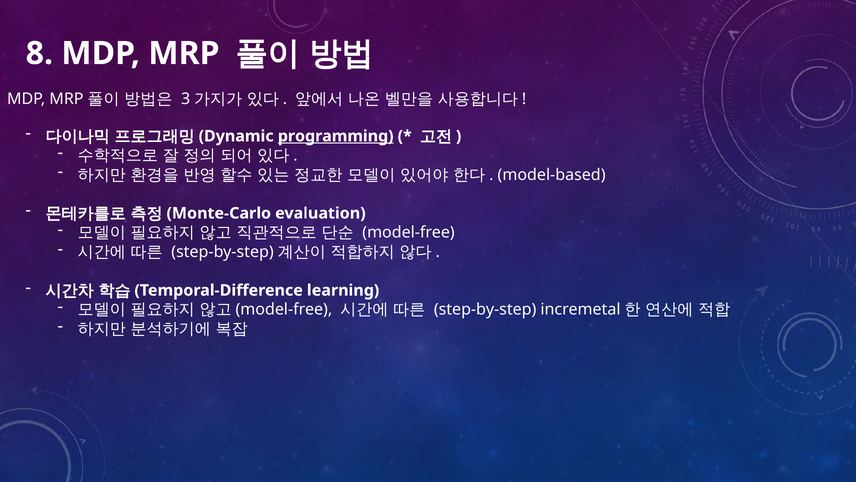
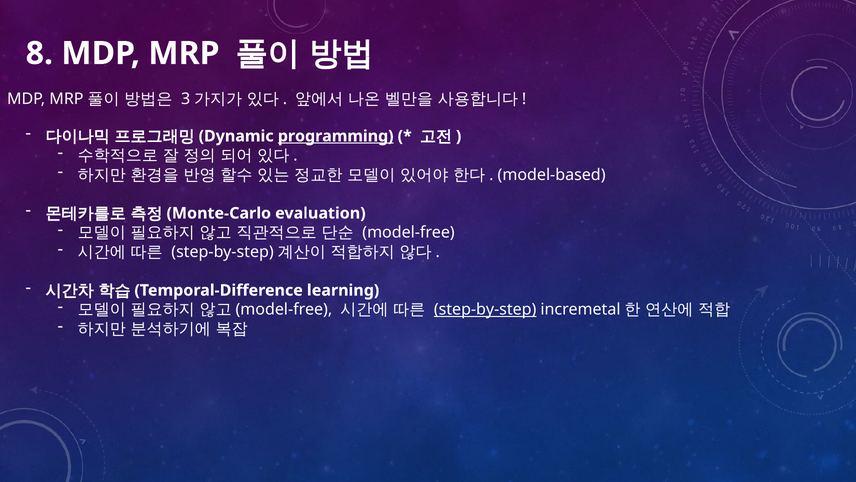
step-by-step underline: none -> present (485, 309)
